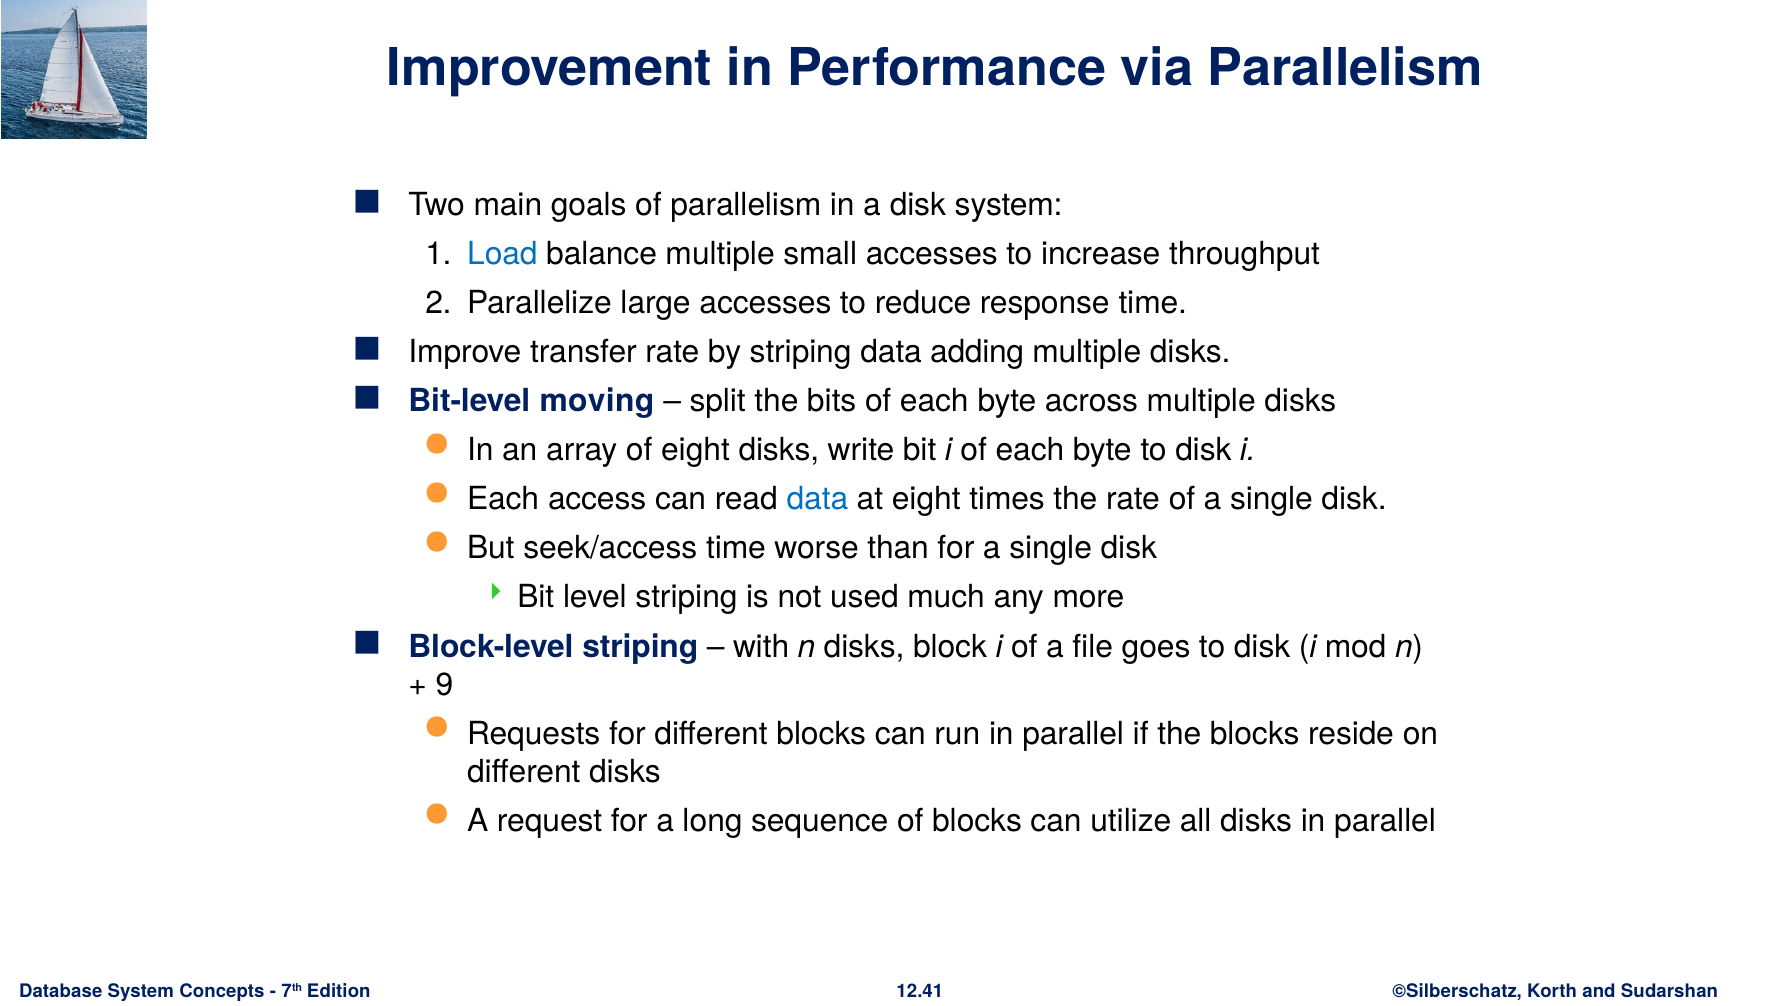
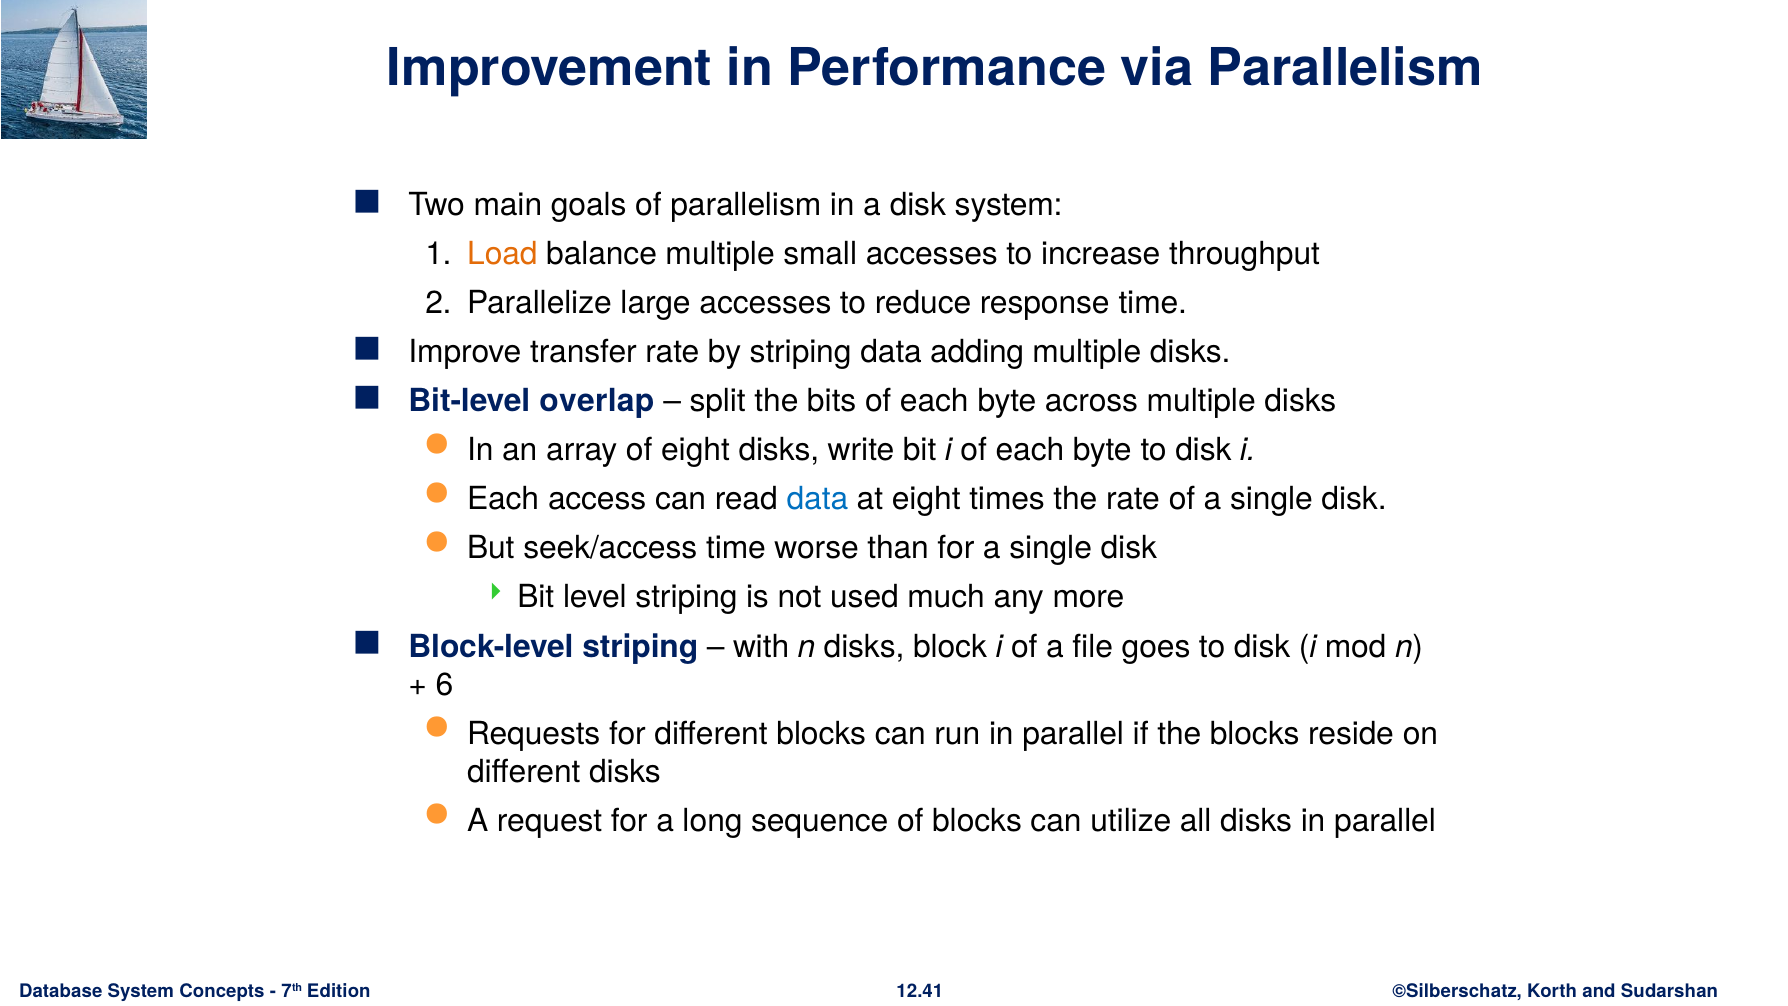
Load colour: blue -> orange (502, 254)
moving: moving -> overlap (597, 401)
9: 9 -> 6 (444, 684)
